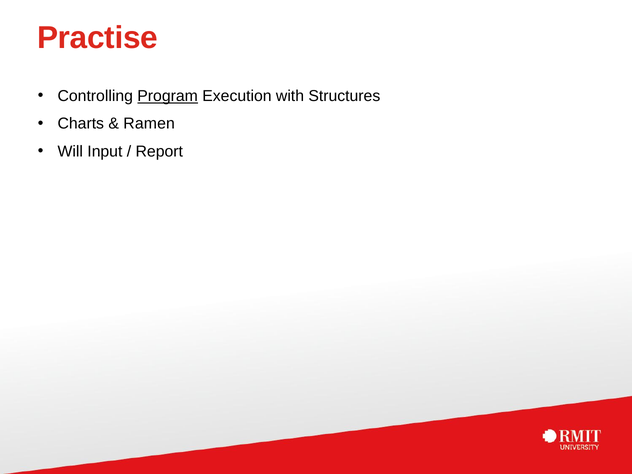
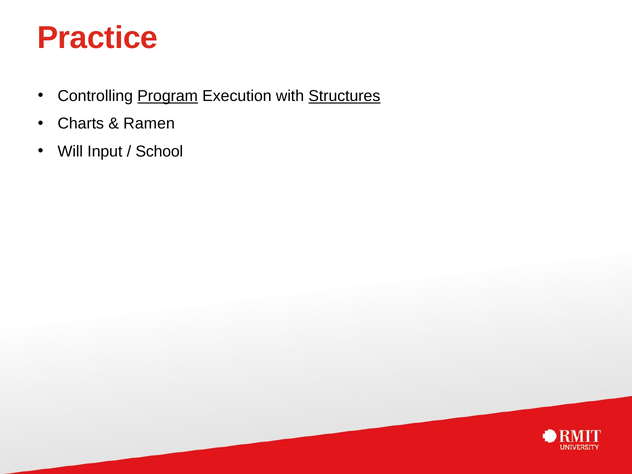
Practise: Practise -> Practice (98, 38)
Structures underline: none -> present (344, 96)
Report: Report -> School (159, 152)
